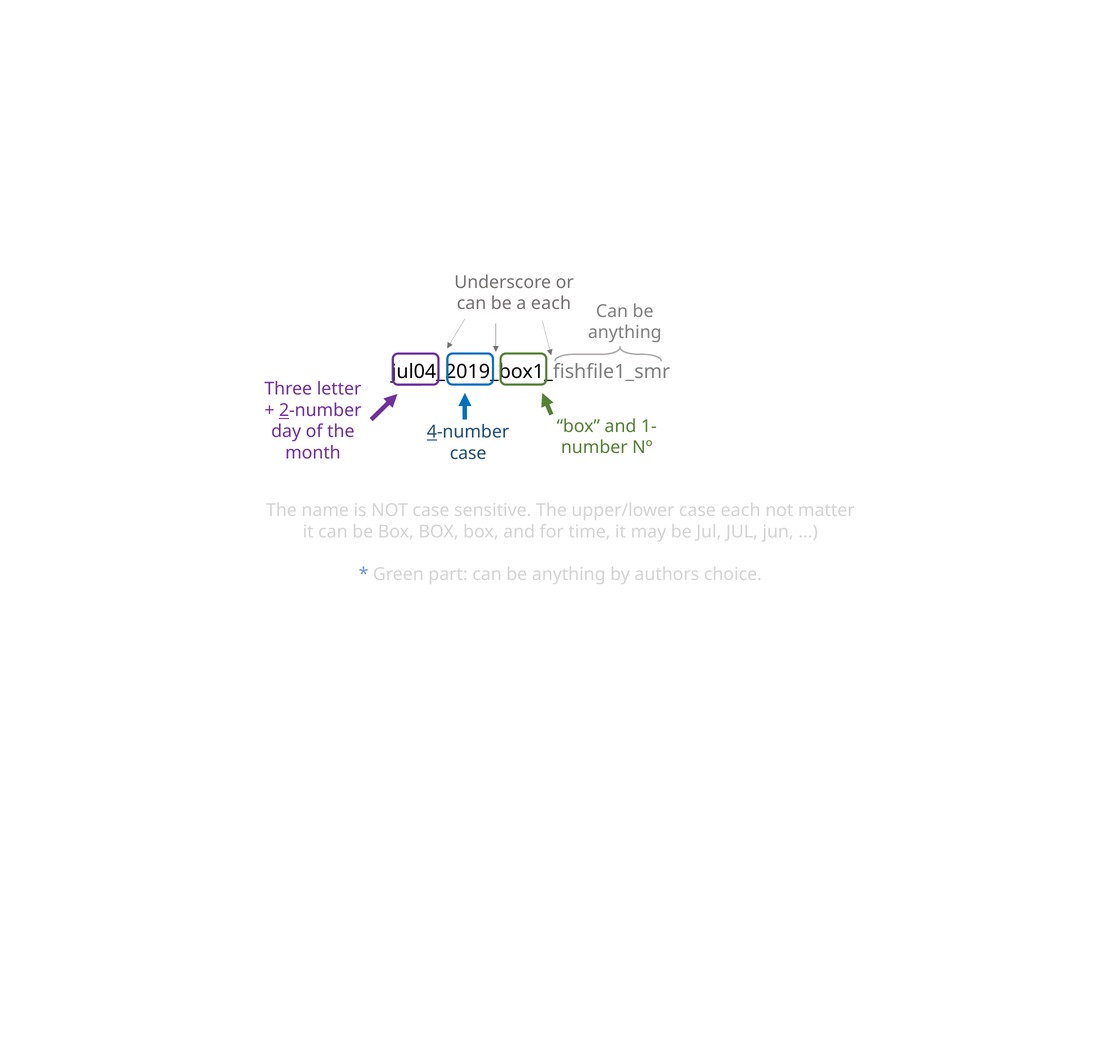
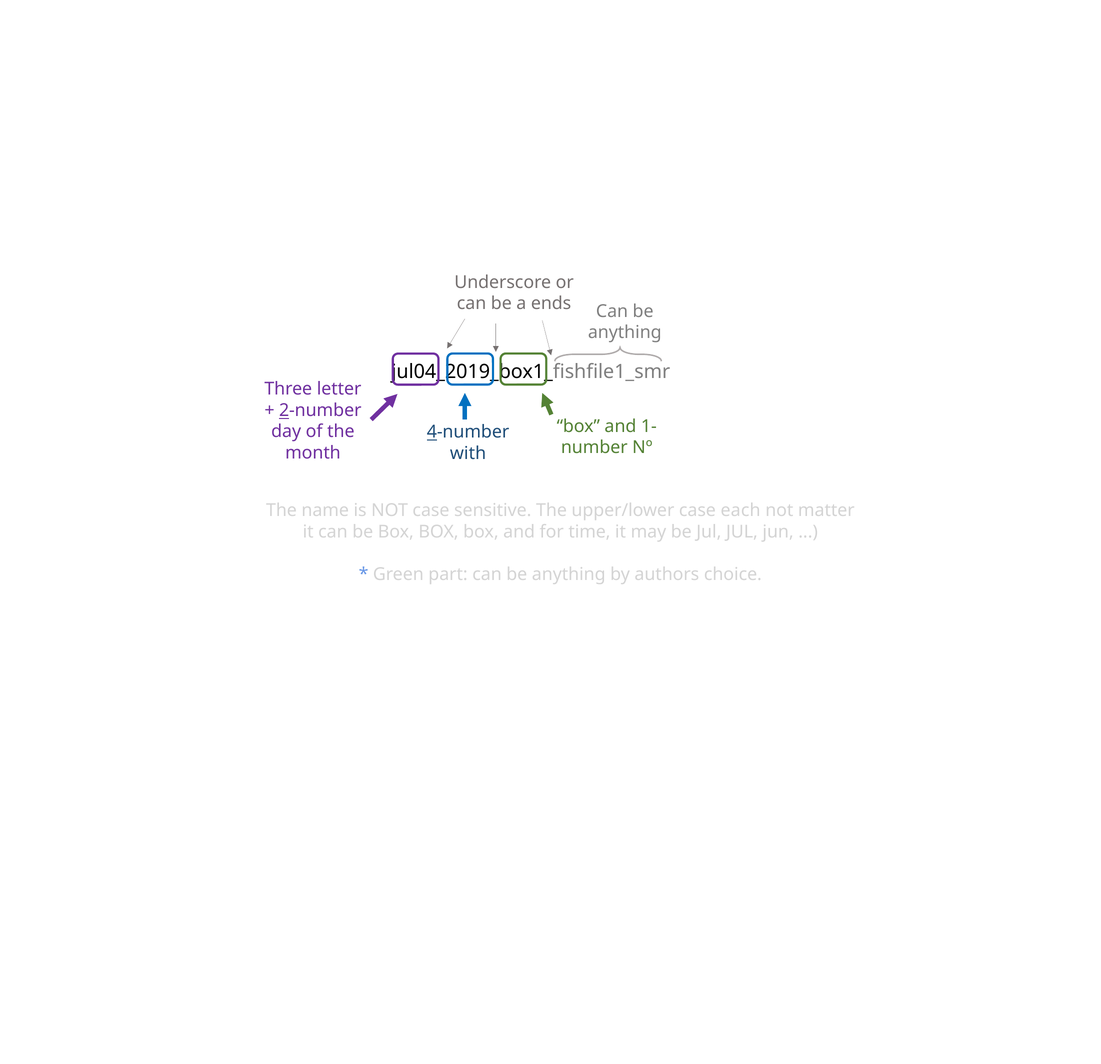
a each: each -> ends (551, 303)
case: case -> with (468, 453)
